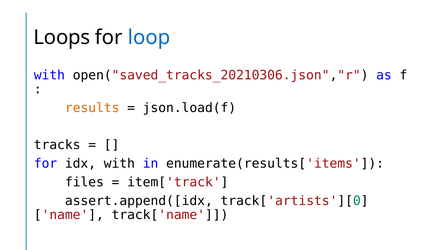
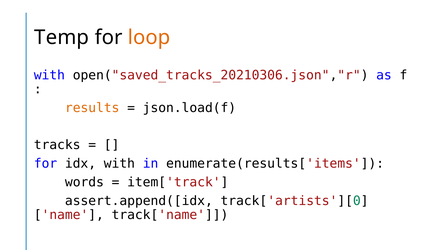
Loops: Loops -> Temp (62, 37)
loop colour: blue -> orange (149, 37)
files: files -> words (84, 182)
